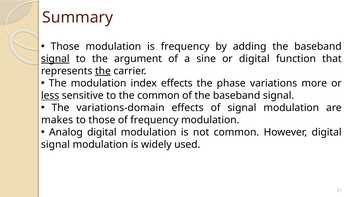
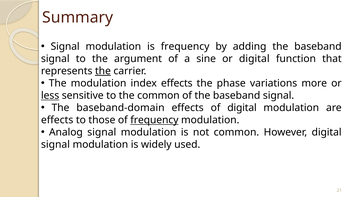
Those: Those -> Signal (65, 47)
signal underline: present -> none (55, 59)
variations-domain: variations-domain -> baseband-domain (120, 108)
of signal: signal -> digital (242, 108)
makes: makes -> effects (57, 120)
frequency underline: none -> present (154, 120)
Analog digital: digital -> signal (102, 133)
